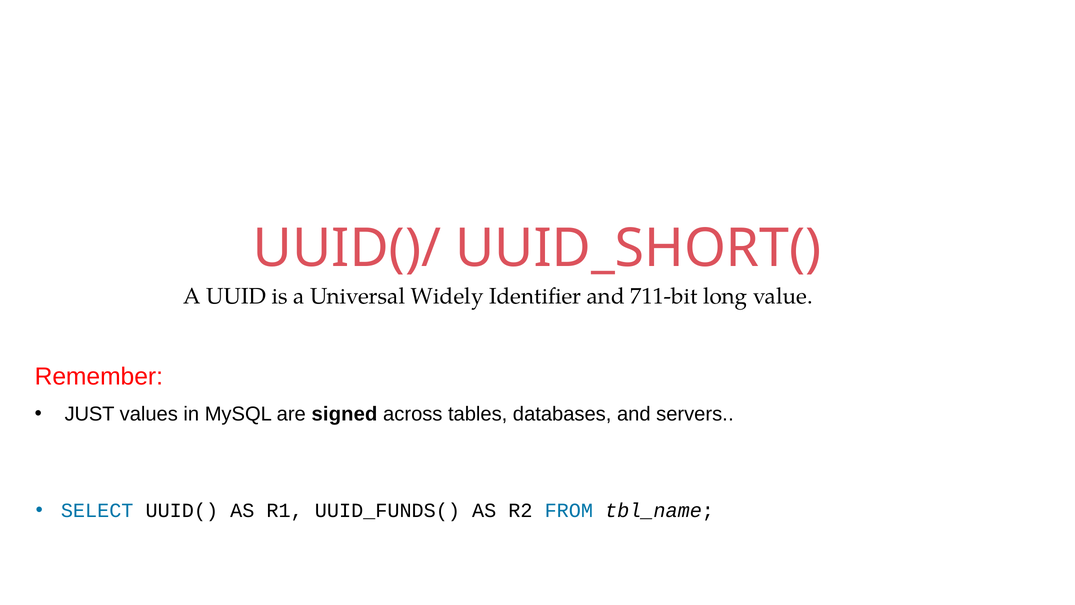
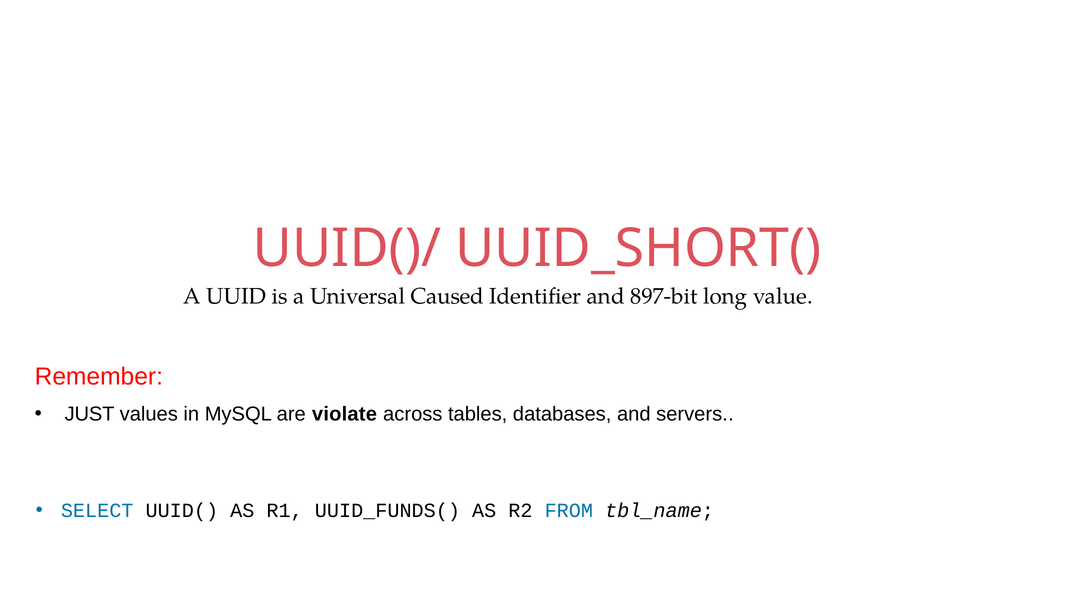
Widely: Widely -> Caused (447, 296)
711-bit: 711-bit -> 897-bit (664, 296)
signed: signed -> violate (344, 414)
